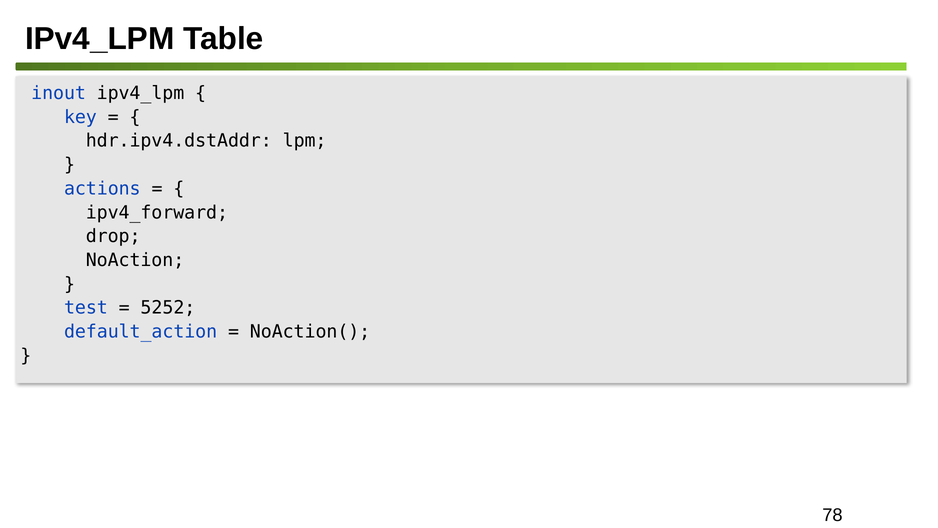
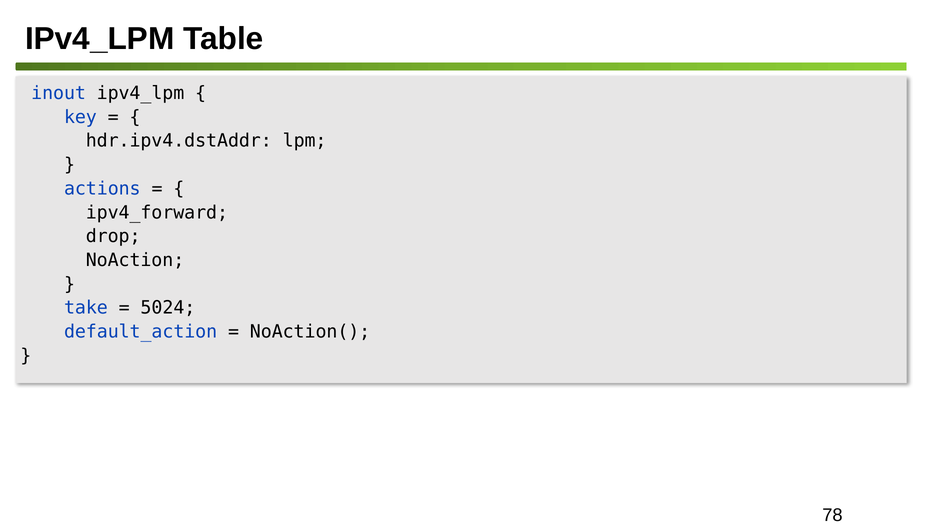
test: test -> take (86, 308)
5252: 5252 -> 5024 (168, 308)
